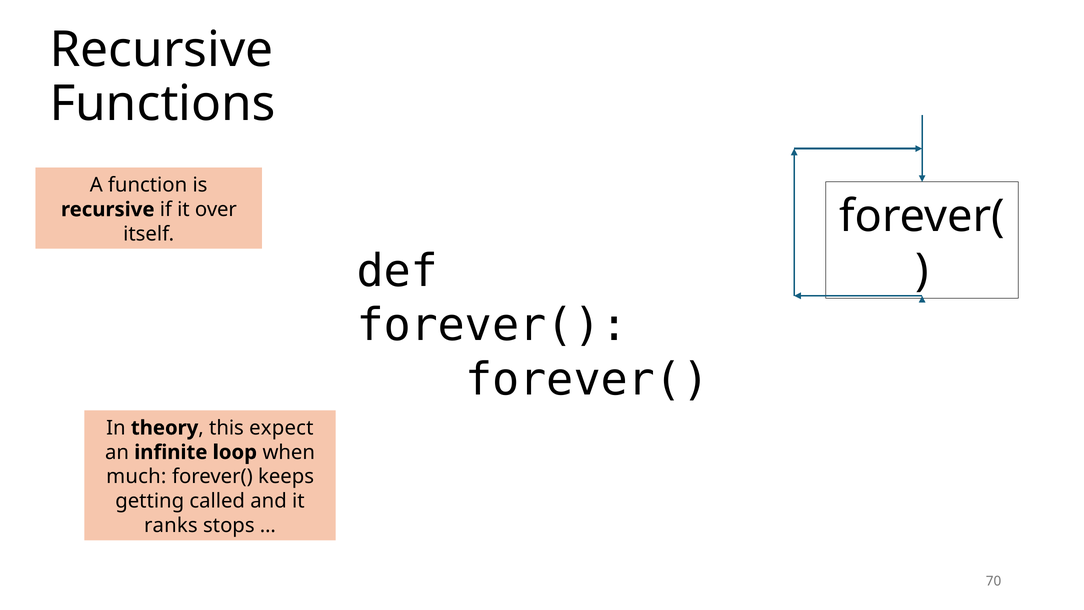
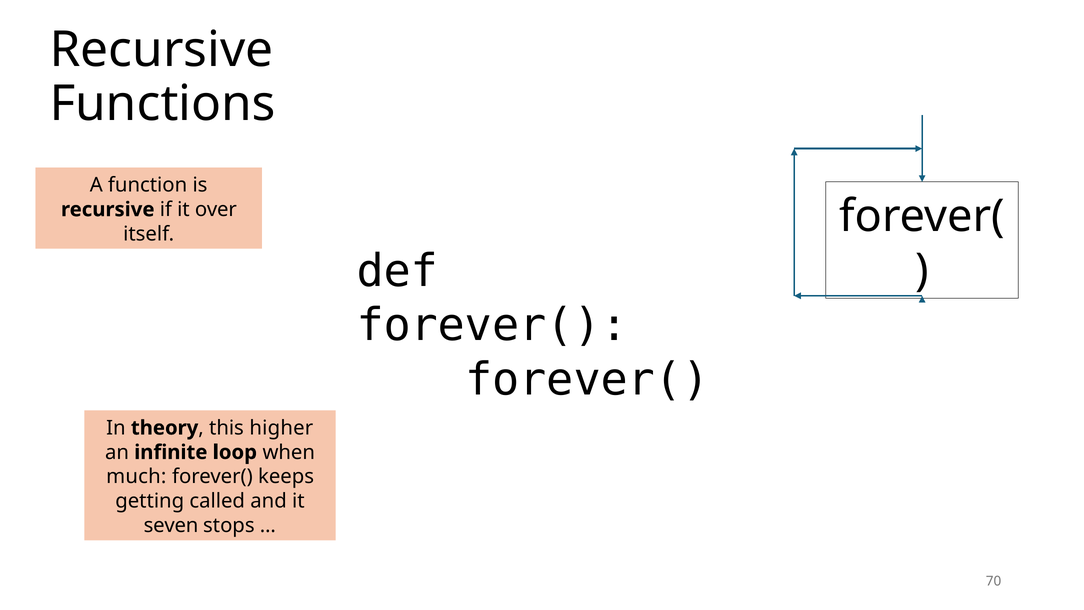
expect: expect -> higher (281, 428)
ranks: ranks -> seven (171, 525)
